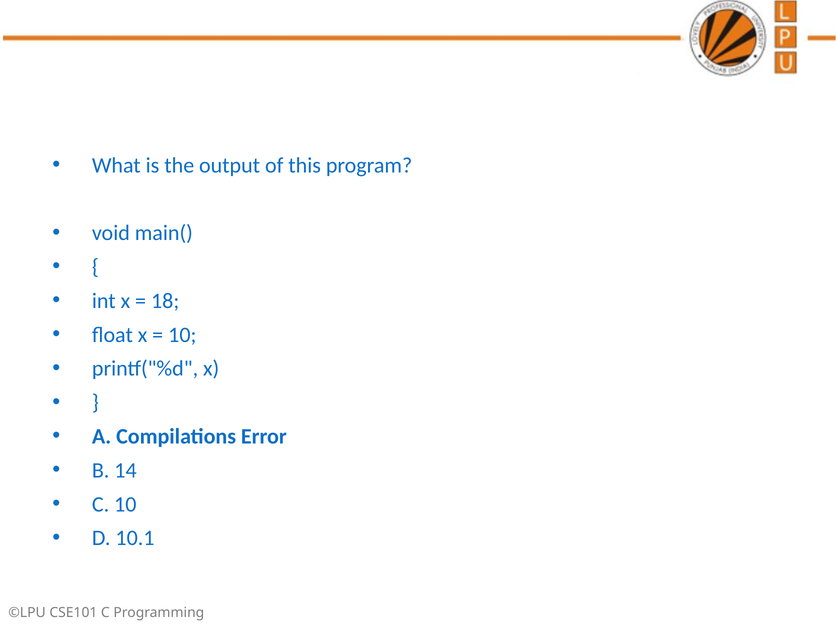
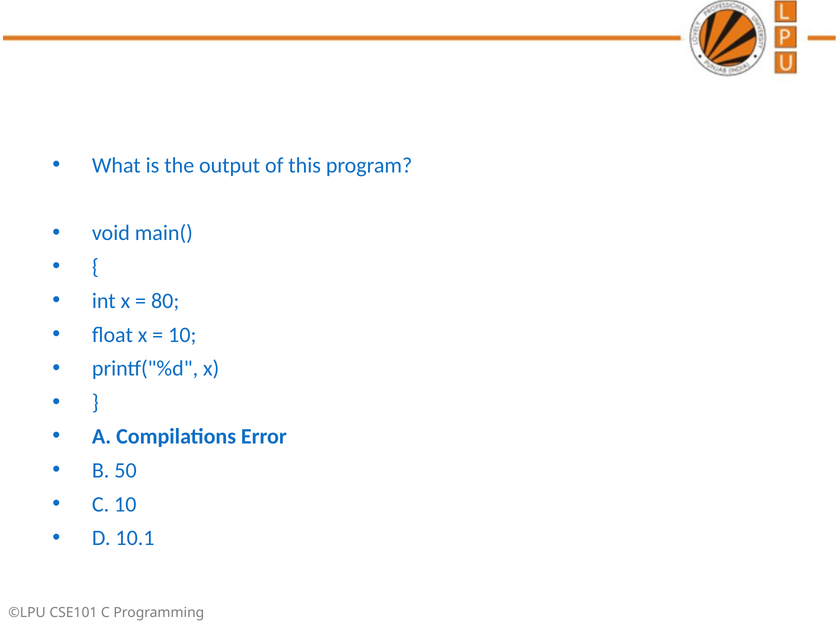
18: 18 -> 80 (165, 301)
14: 14 -> 50 (126, 470)
